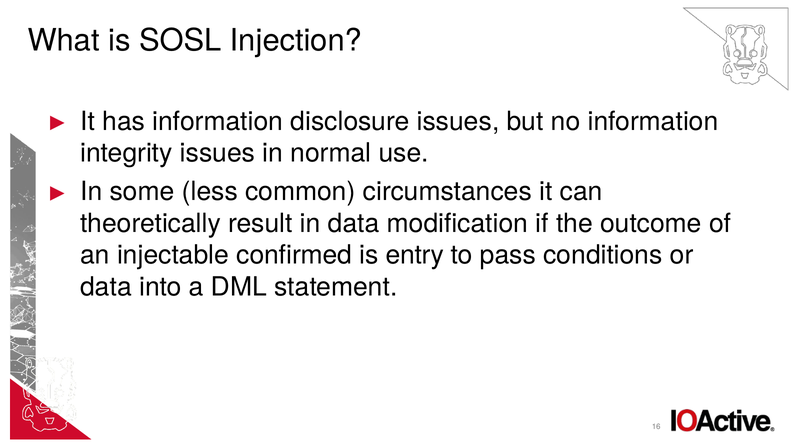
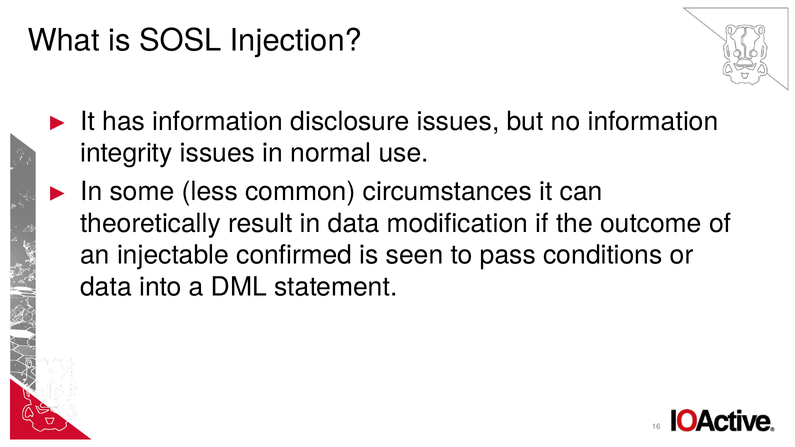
entry: entry -> seen (415, 255)
